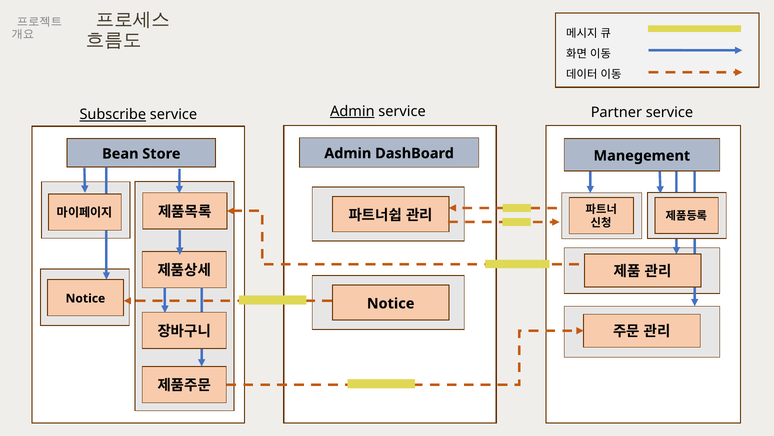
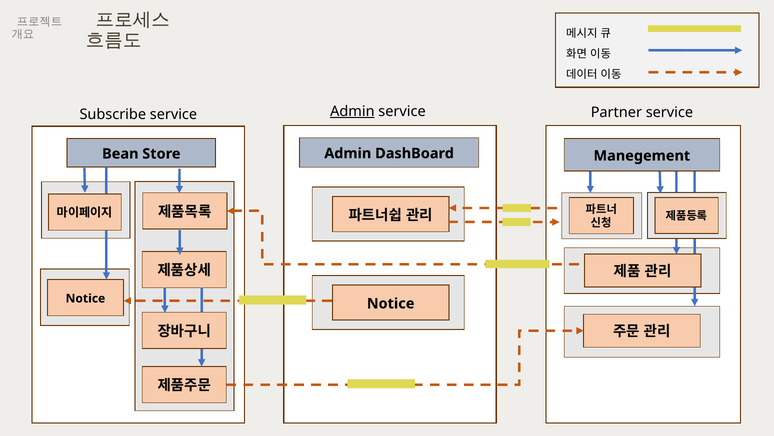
Subscribe underline: present -> none (113, 114)
